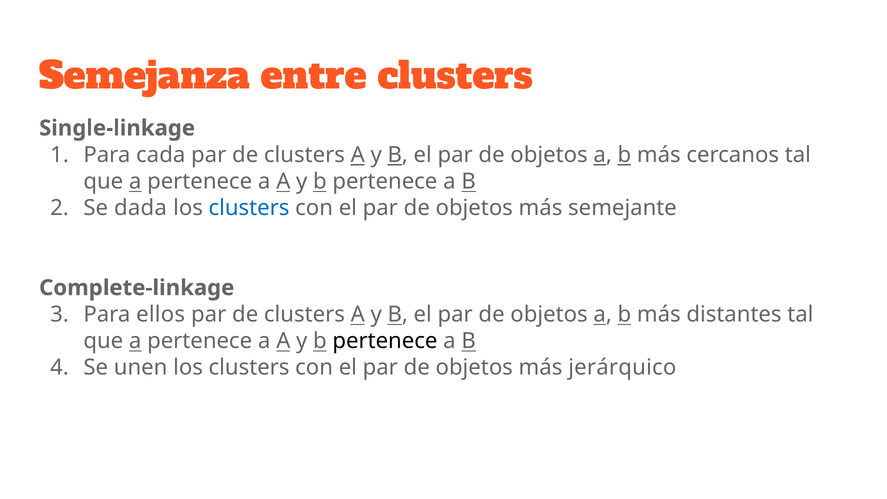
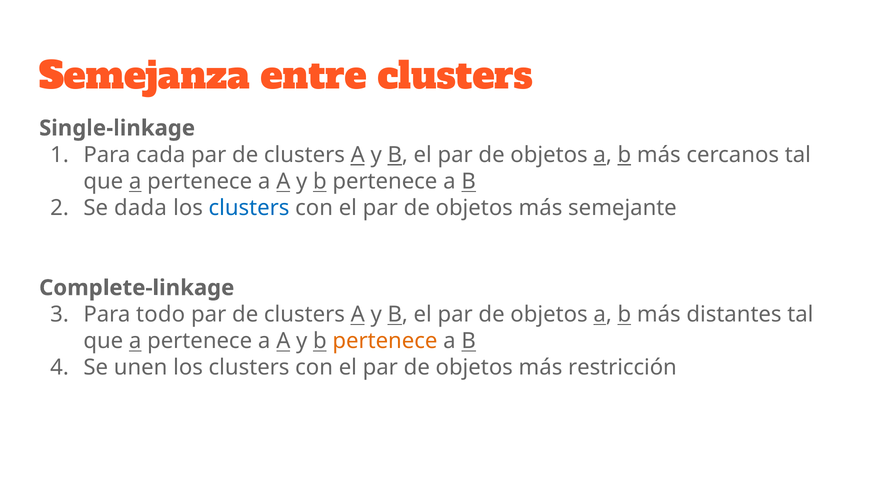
ellos: ellos -> todo (161, 314)
pertenece colour: black -> orange (385, 341)
jerárquico: jerárquico -> restricción (622, 368)
